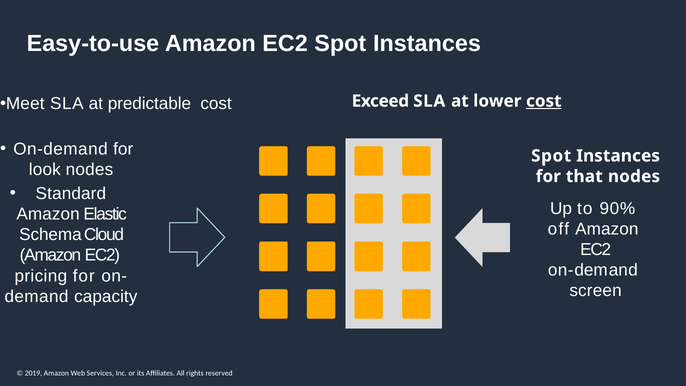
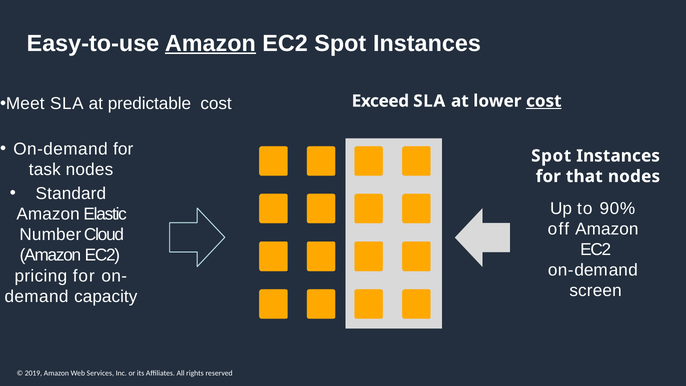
Amazon underline: none -> present (210, 43)
look: look -> task (45, 169)
Schema: Schema -> Number (50, 235)
